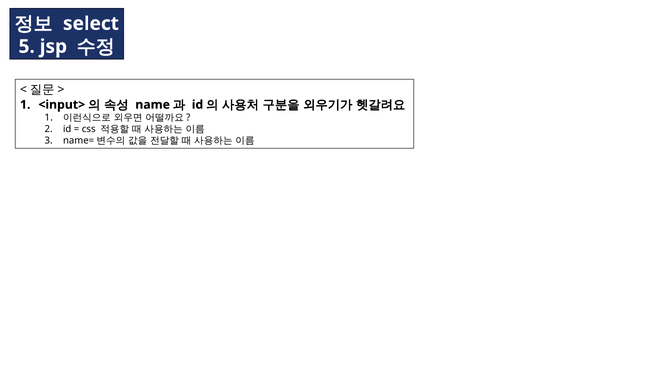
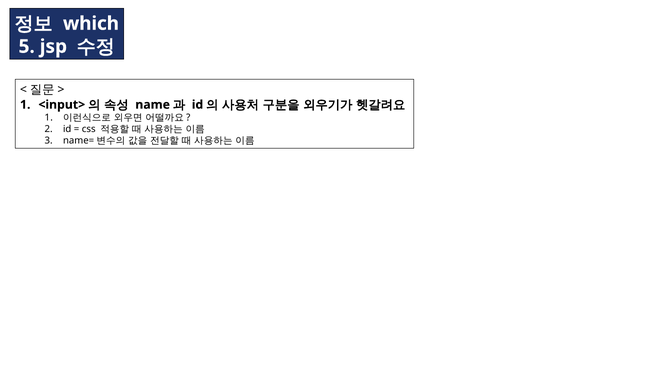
select: select -> which (91, 24)
